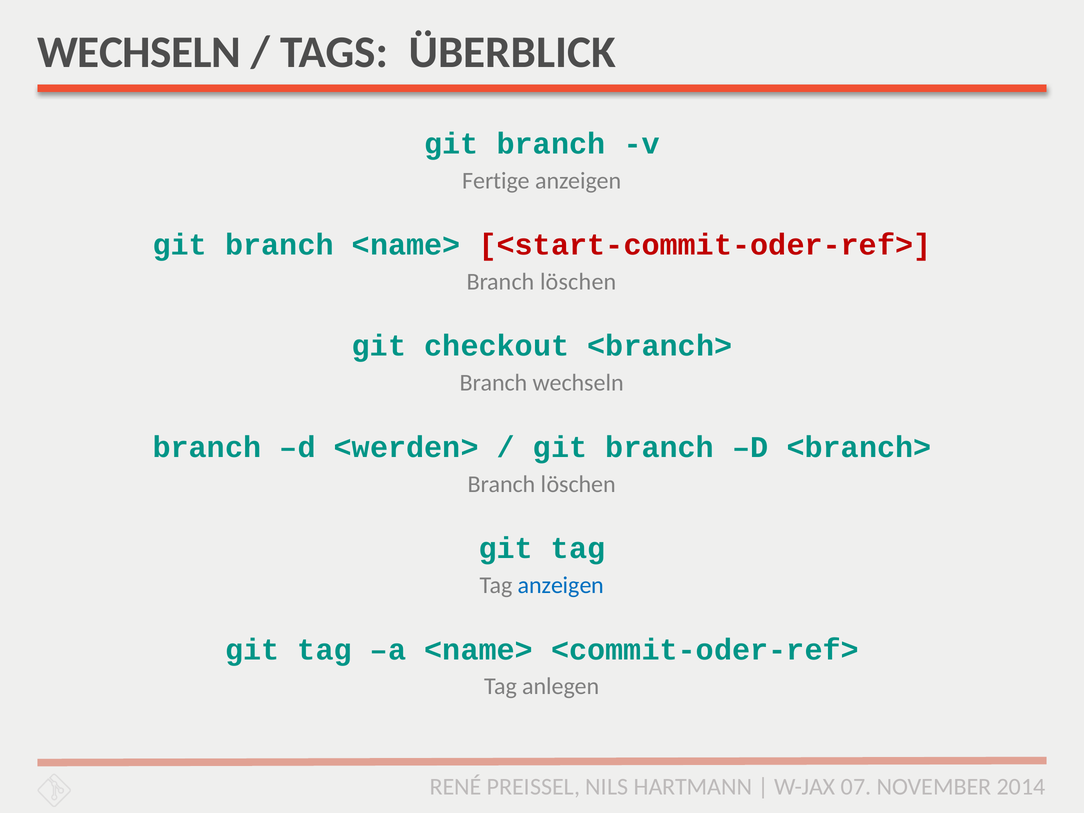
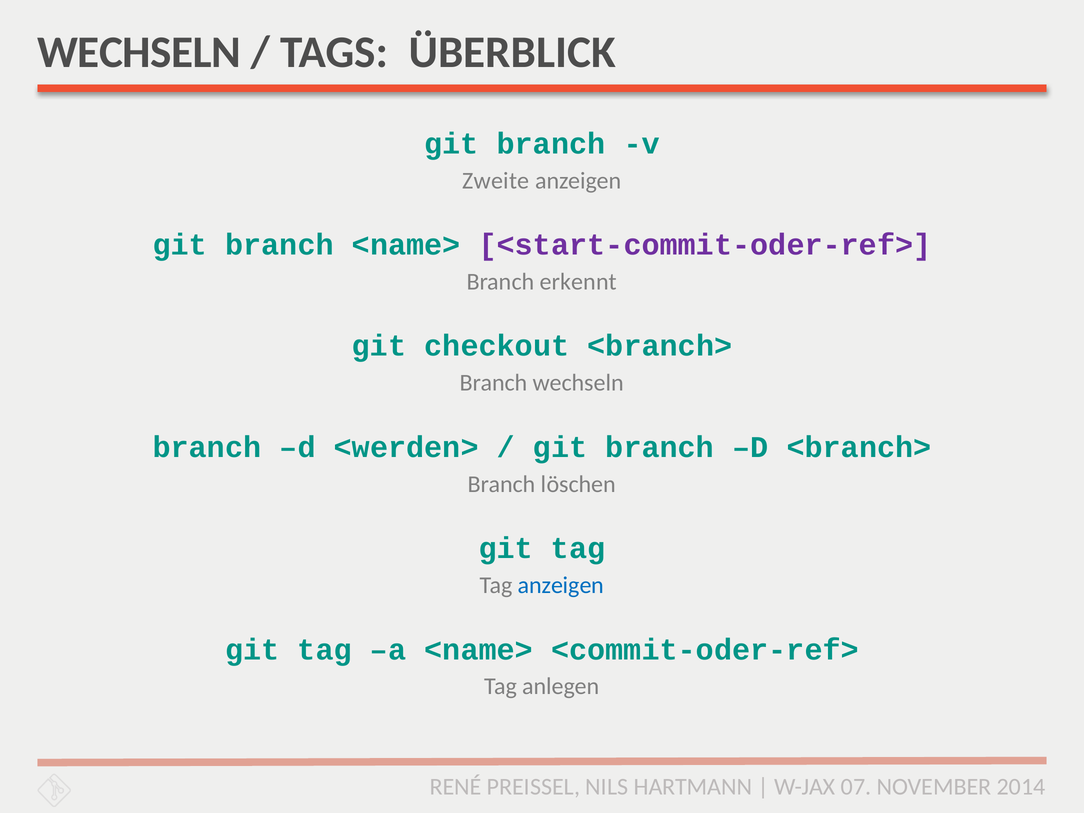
Fertige: Fertige -> Zweite (496, 181)
<start-commit-oder-ref> colour: red -> purple (705, 245)
löschen: löschen -> erkennt (578, 282)
